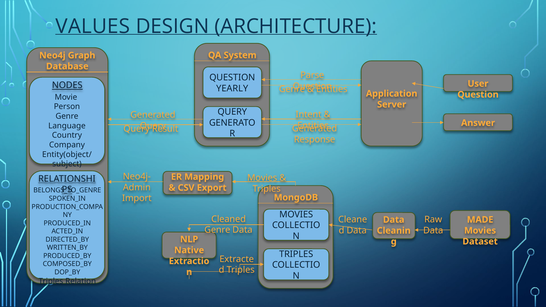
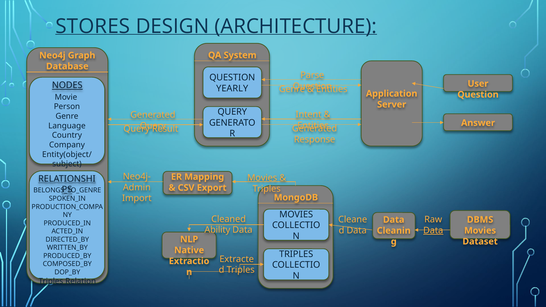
VALUES: VALUES -> STORES (93, 26)
MADE: MADE -> DBMS (480, 220)
Genre: Genre -> Ability (217, 230)
Data underline: none -> present (433, 230)
